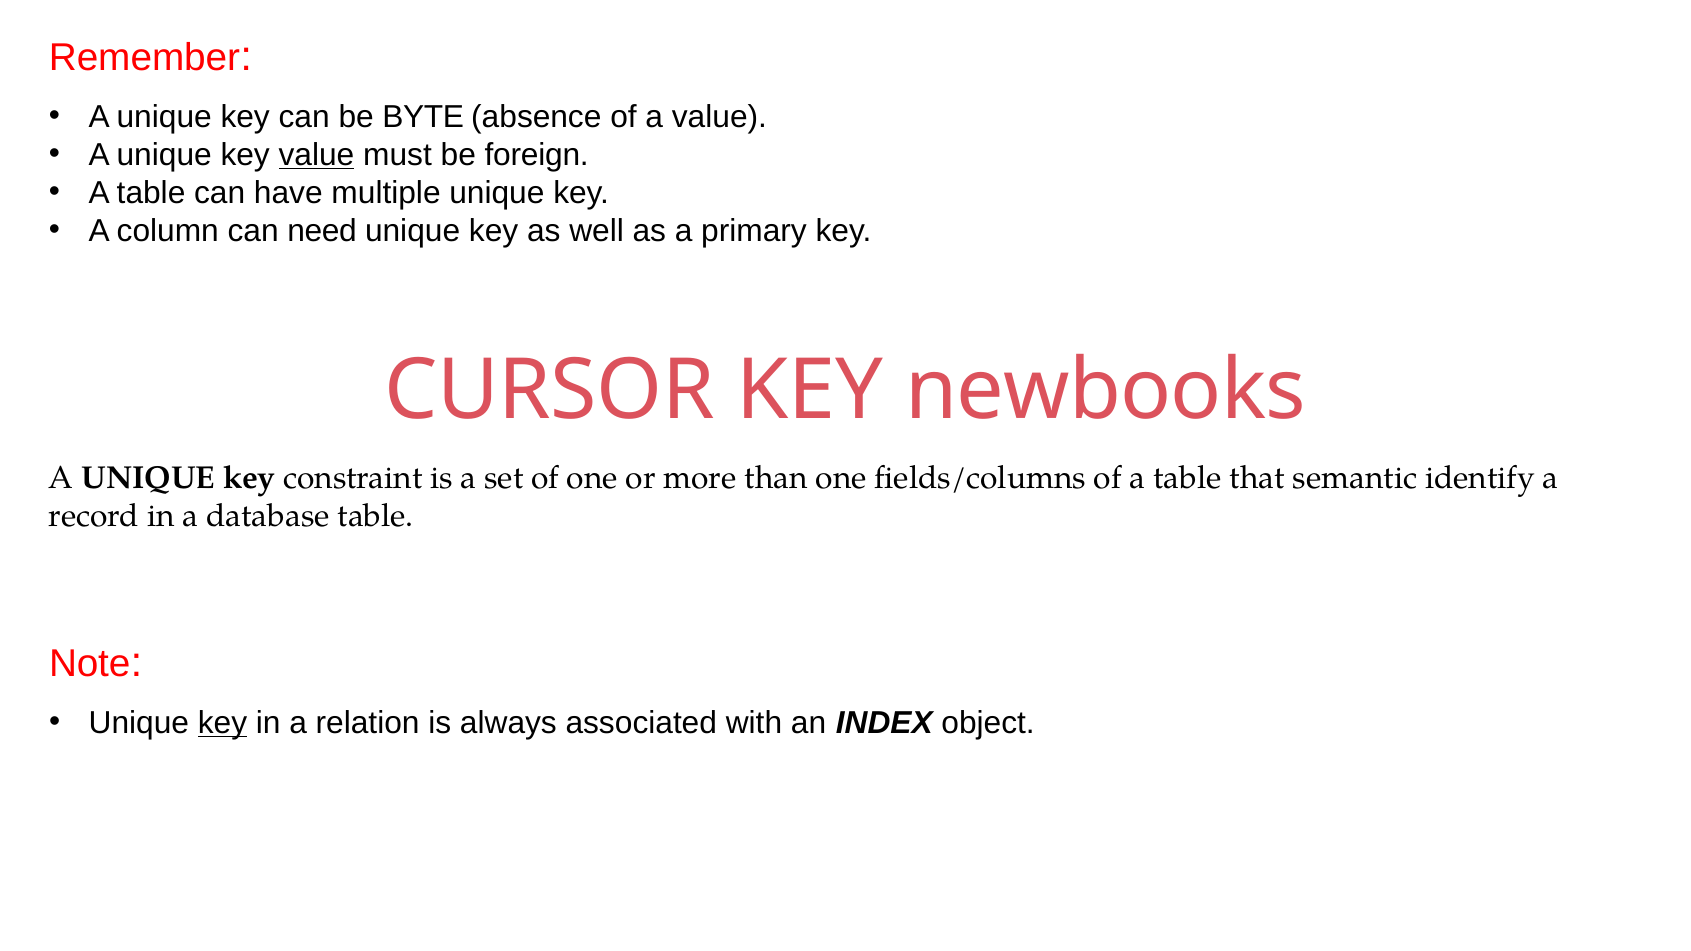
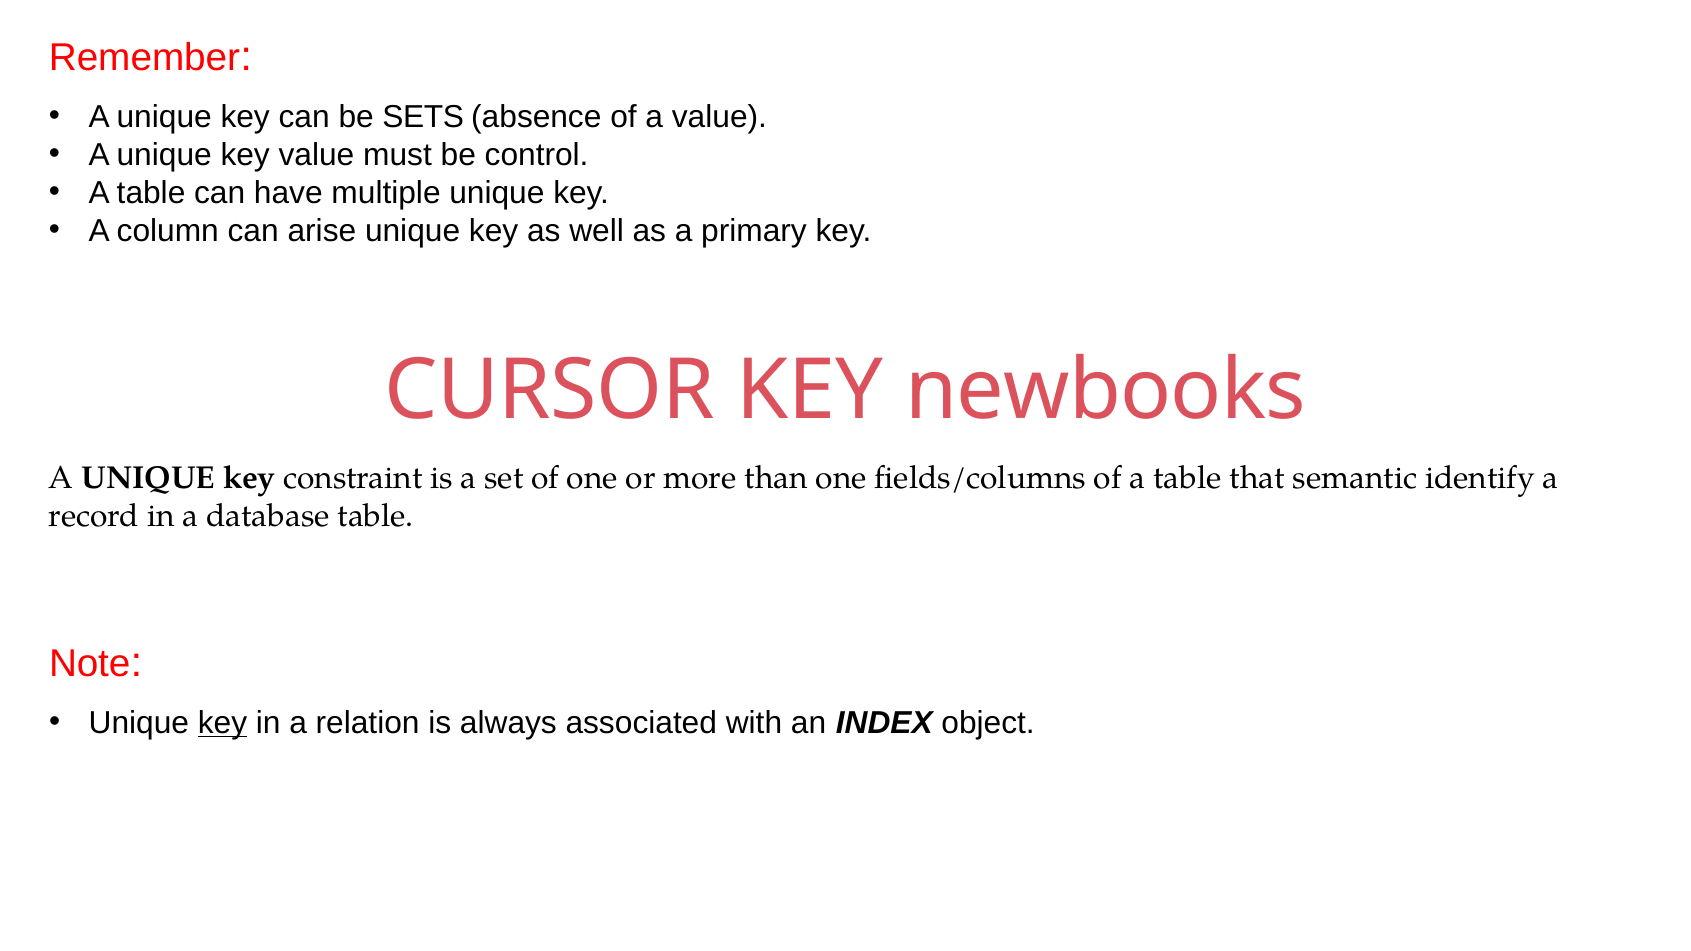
BYTE: BYTE -> SETS (423, 117)
value underline: present -> none (316, 155)
foreign: foreign -> control (537, 155)
need: need -> arise (322, 231)
